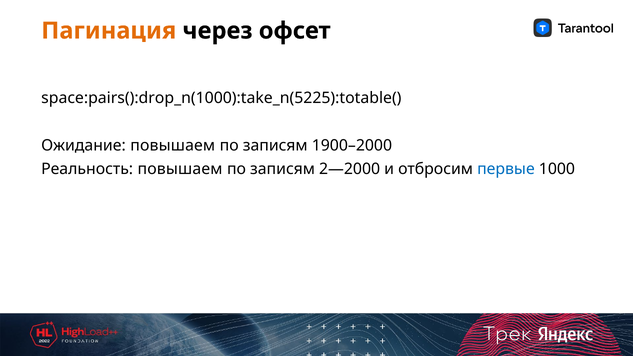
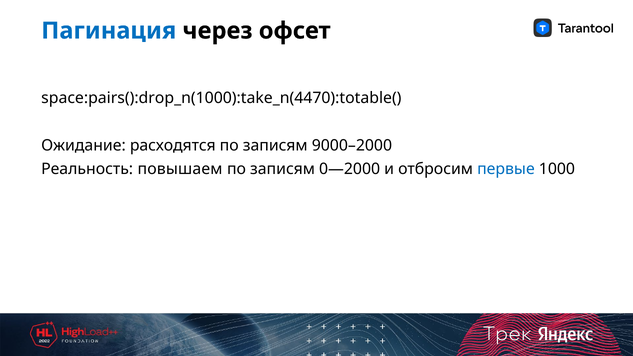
Пагинация colour: orange -> blue (109, 31)
space:pairs():drop_n(1000):take_n(5225):totable(: space:pairs():drop_n(1000):take_n(5225):totable( -> space:pairs():drop_n(1000):take_n(4470):totable( (221, 98)
Ожидание повышаем: повышаем -> расходятся (173, 146)
1900–2000: 1900–2000 -> 9000–2000 (352, 146)
2—2000: 2—2000 -> 0—2000 (350, 169)
